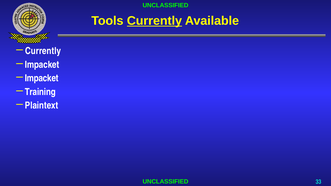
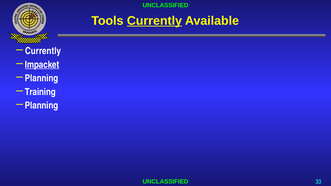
Impacket underline: none -> present (42, 65)
Impacket: Impacket -> Planning (42, 78)
Plaintext: Plaintext -> Planning (42, 106)
